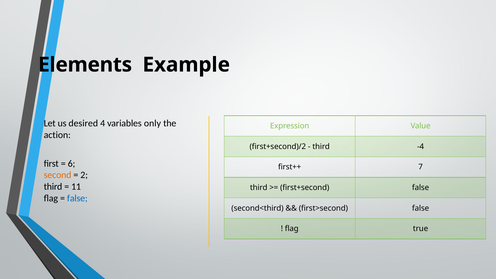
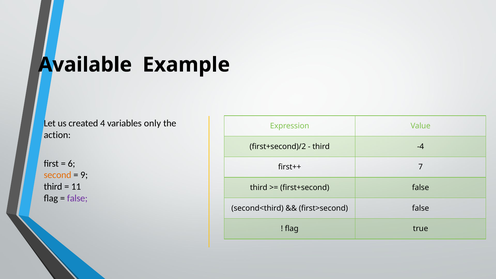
Elements: Elements -> Available (85, 65)
desired: desired -> created (83, 123)
2: 2 -> 9 (84, 175)
false colour: blue -> purple (77, 198)
